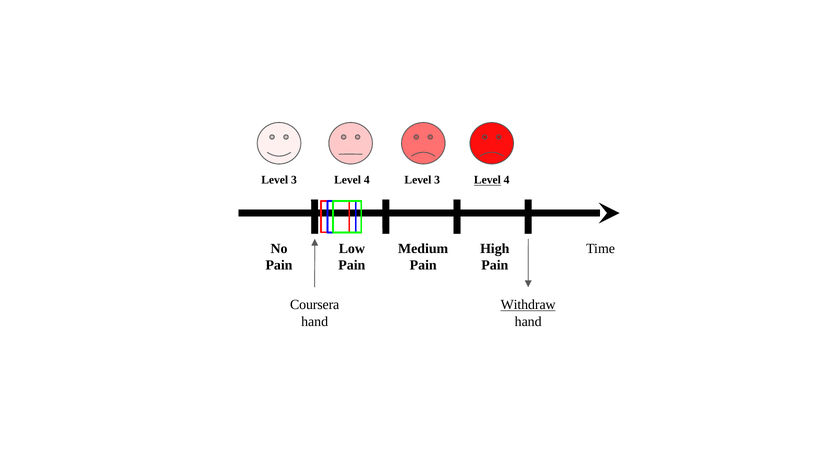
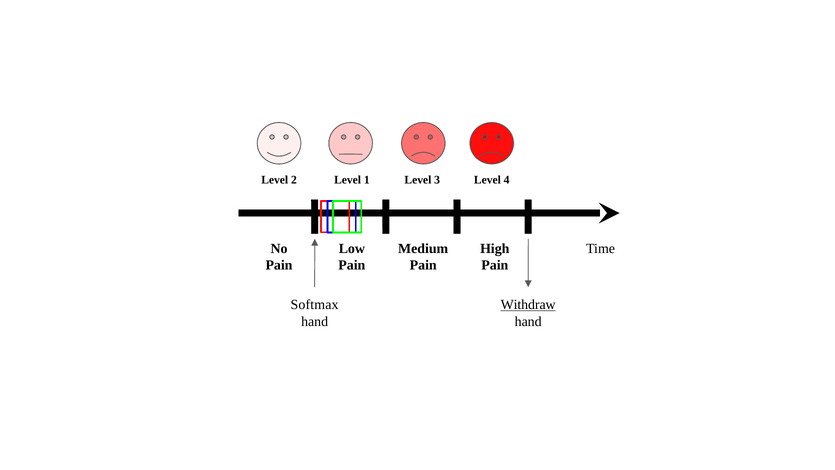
3: 3 -> 2 (294, 180)
4: 4 -> 1 (367, 180)
Level underline: present -> none (487, 180)
Coursera: Coursera -> Softmax (315, 305)
